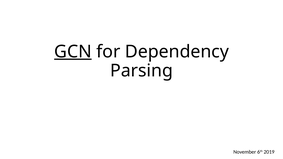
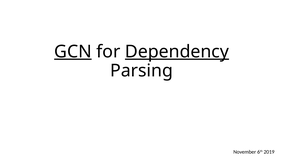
Dependency underline: none -> present (177, 52)
